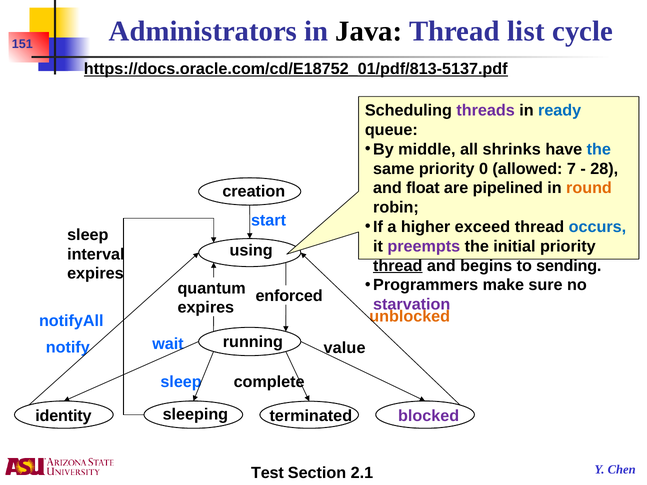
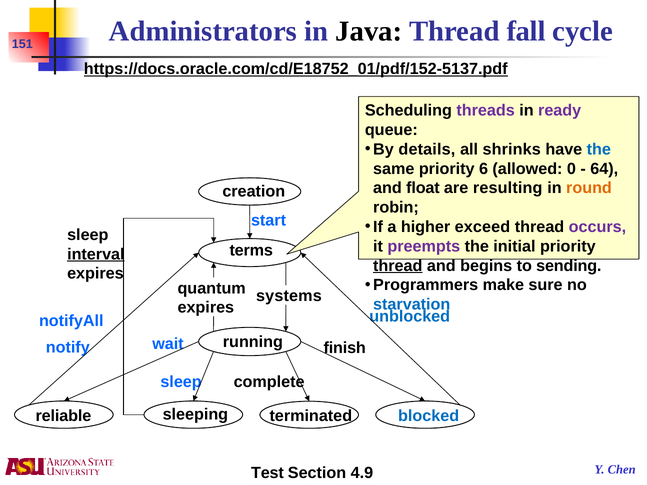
list: list -> fall (526, 31)
https://docs.oracle.com/cd/E18752_01/pdf/813-5137.pdf: https://docs.oracle.com/cd/E18752_01/pdf/813-5137.pdf -> https://docs.oracle.com/cd/E18752_01/pdf/152-5137.pdf (296, 69)
ready colour: blue -> purple (560, 111)
middle: middle -> details (427, 149)
0: 0 -> 6 (483, 169)
7: 7 -> 0 (571, 169)
28: 28 -> 64 (604, 169)
pipelined: pipelined -> resulting (508, 188)
occurs colour: blue -> purple (597, 227)
using: using -> terms (251, 251)
interval underline: none -> present (96, 254)
enforced: enforced -> systems (289, 296)
starvation colour: purple -> blue (412, 305)
unblocked colour: orange -> blue (410, 317)
value: value -> finish (345, 348)
identity: identity -> reliable (63, 416)
blocked colour: purple -> blue (429, 416)
2.1: 2.1 -> 4.9 (362, 473)
